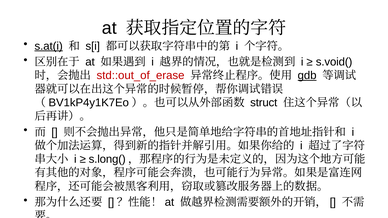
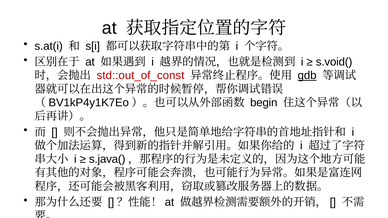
s.at(i underline: present -> none (49, 46)
std::out_of_erase: std::out_of_erase -> std::out_of_const (141, 76)
struct: struct -> begin (264, 103)
s.long(: s.long( -> s.java( (107, 159)
